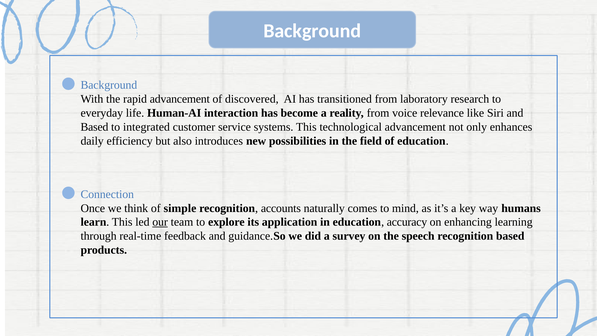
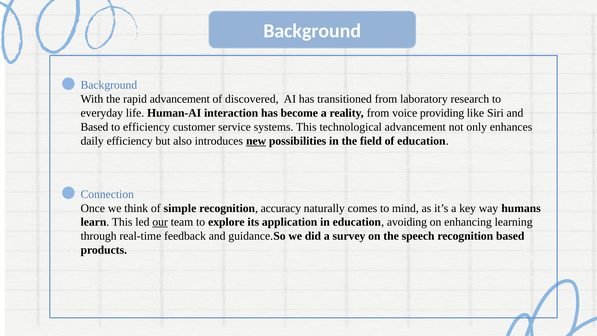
relevance: relevance -> providing (442, 113)
to integrated: integrated -> efficiency (146, 127)
new underline: none -> present (256, 141)
accounts: accounts -> accuracy (281, 208)
accuracy: accuracy -> avoiding (407, 222)
